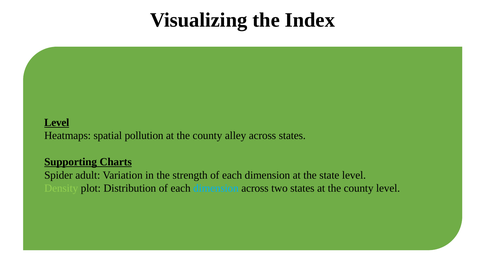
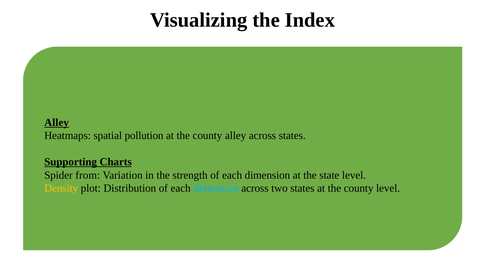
Level: Level -> Alley (57, 122)
adult: adult -> from (88, 175)
Density colour: light green -> yellow (61, 188)
